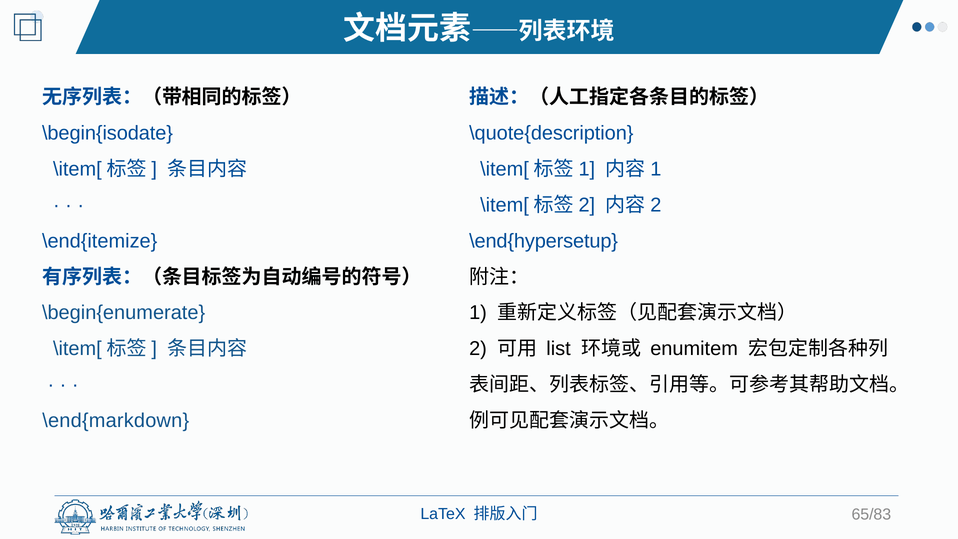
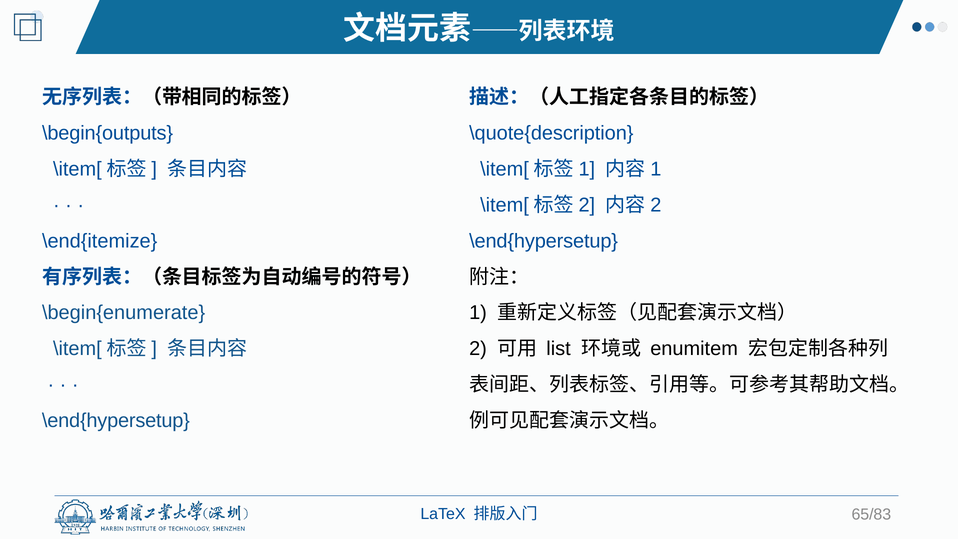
\begin{isodate: \begin{isodate -> \begin{outputs (108, 133)
\end{markdown: \end{markdown -> \end{hypersetup (116, 421)
